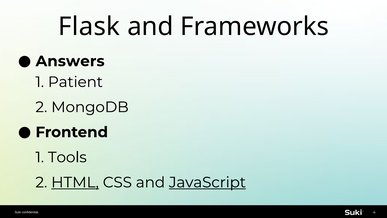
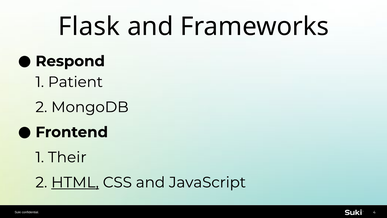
Answers: Answers -> Respond (70, 61)
Tools: Tools -> Their (67, 157)
JavaScript underline: present -> none (207, 182)
